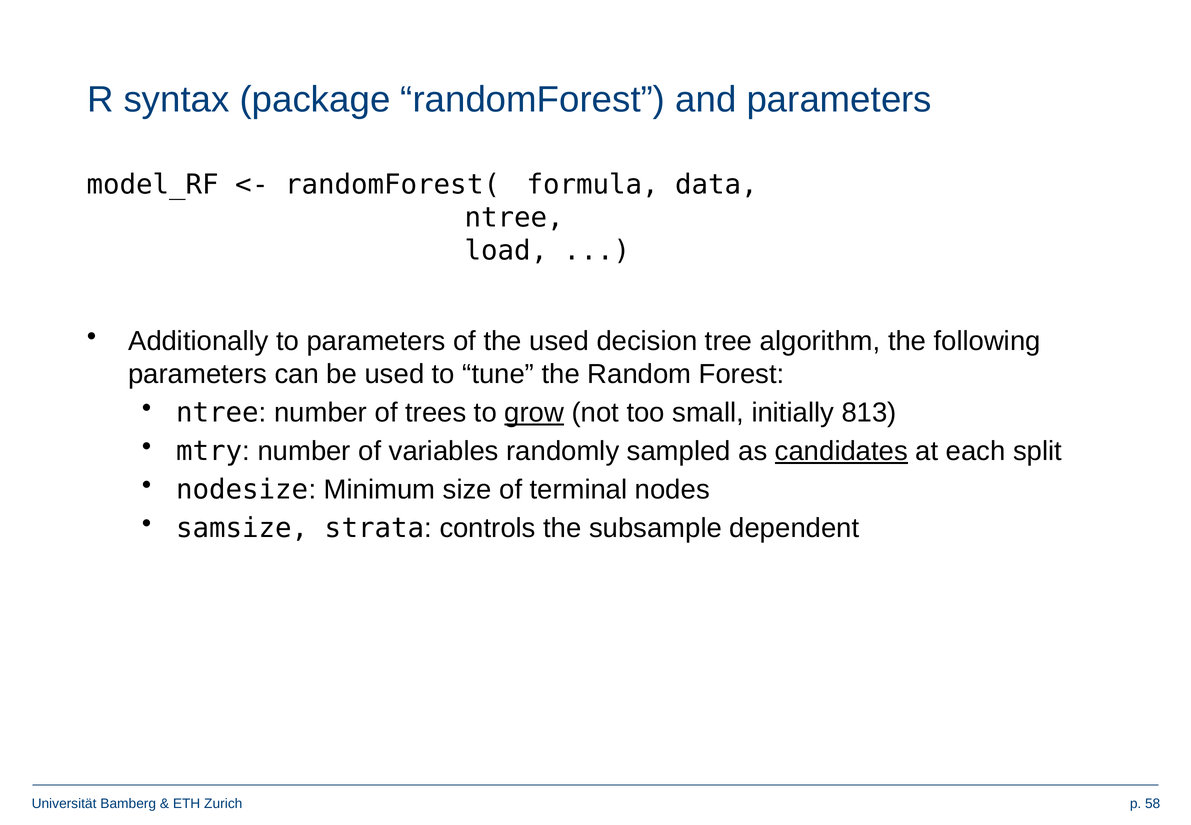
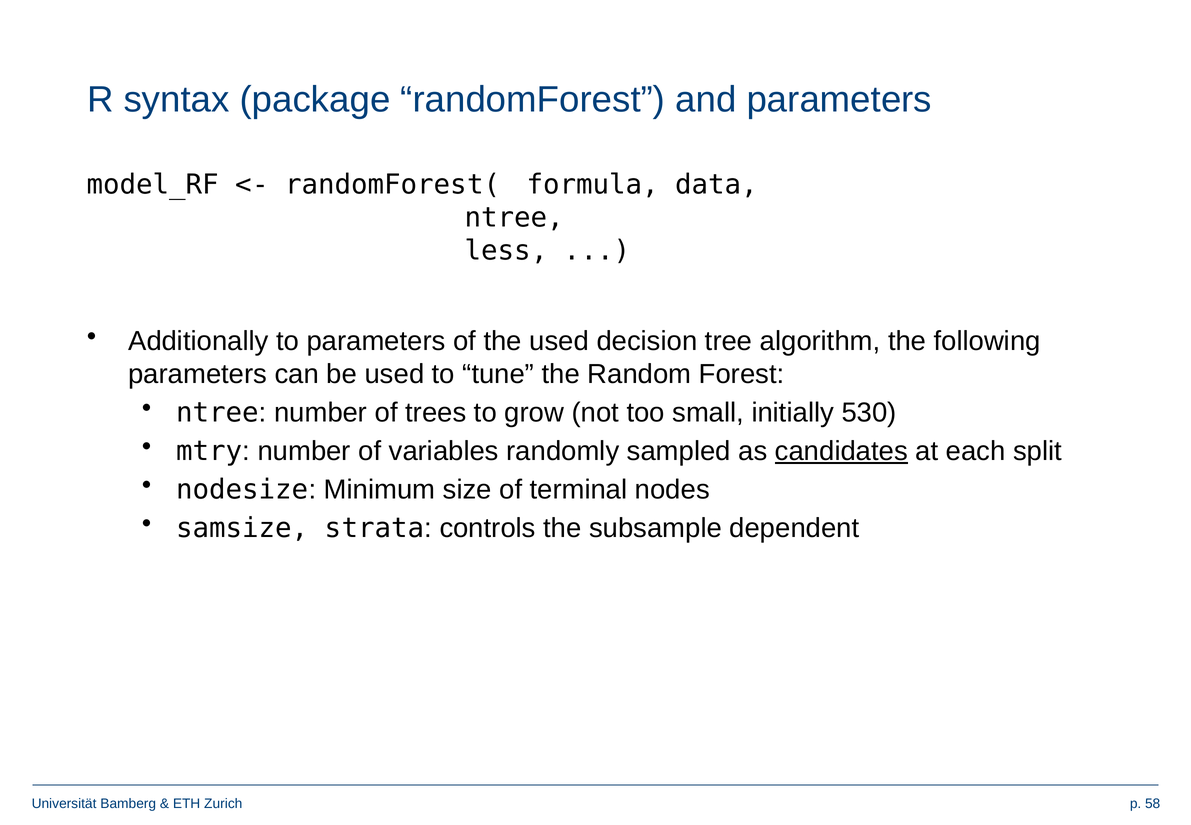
load: load -> less (506, 251)
grow underline: present -> none (534, 412)
813: 813 -> 530 (869, 412)
